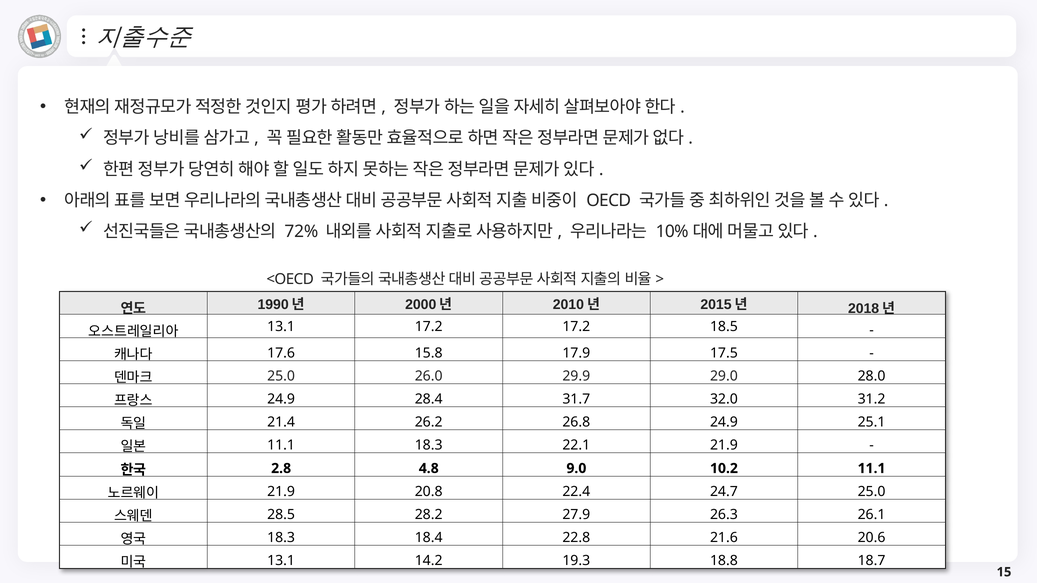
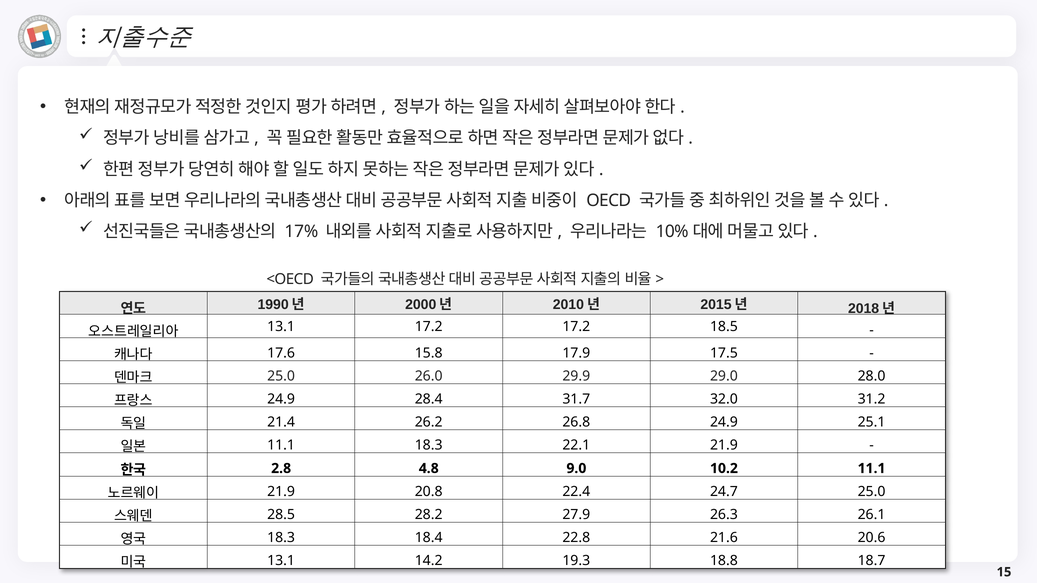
72%: 72% -> 17% (301, 232)
